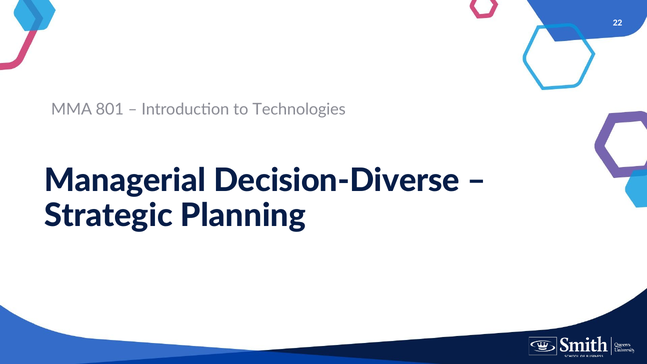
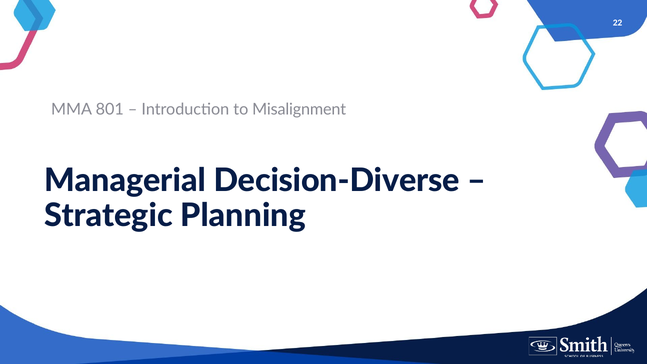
Technologies: Technologies -> Misalignment (299, 109)
